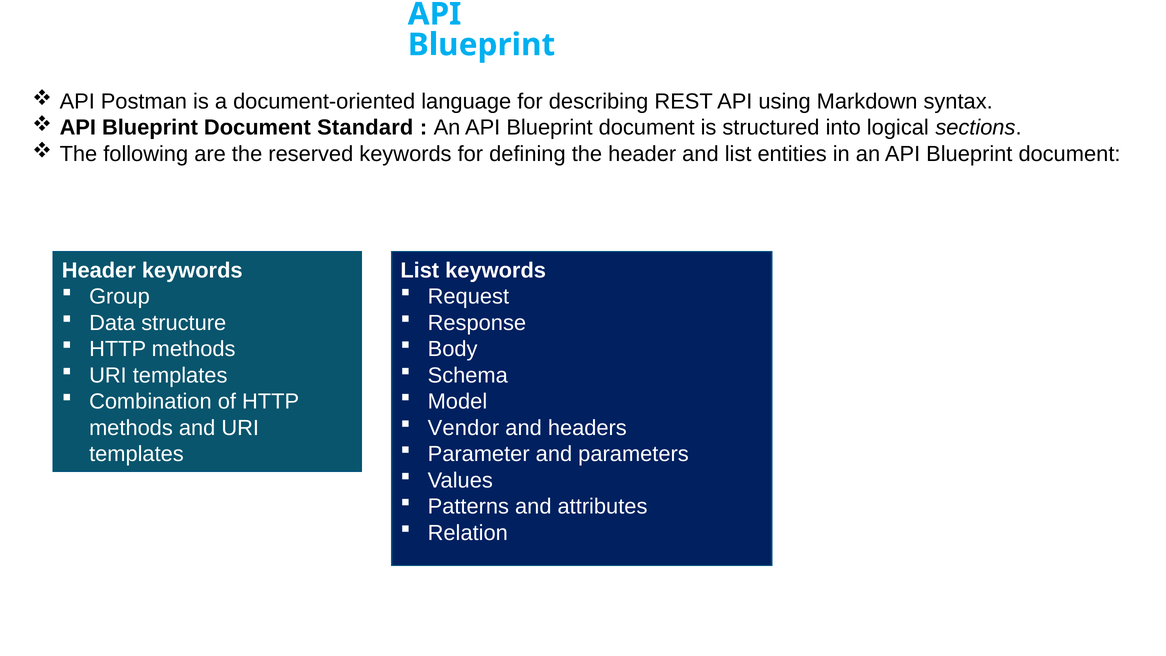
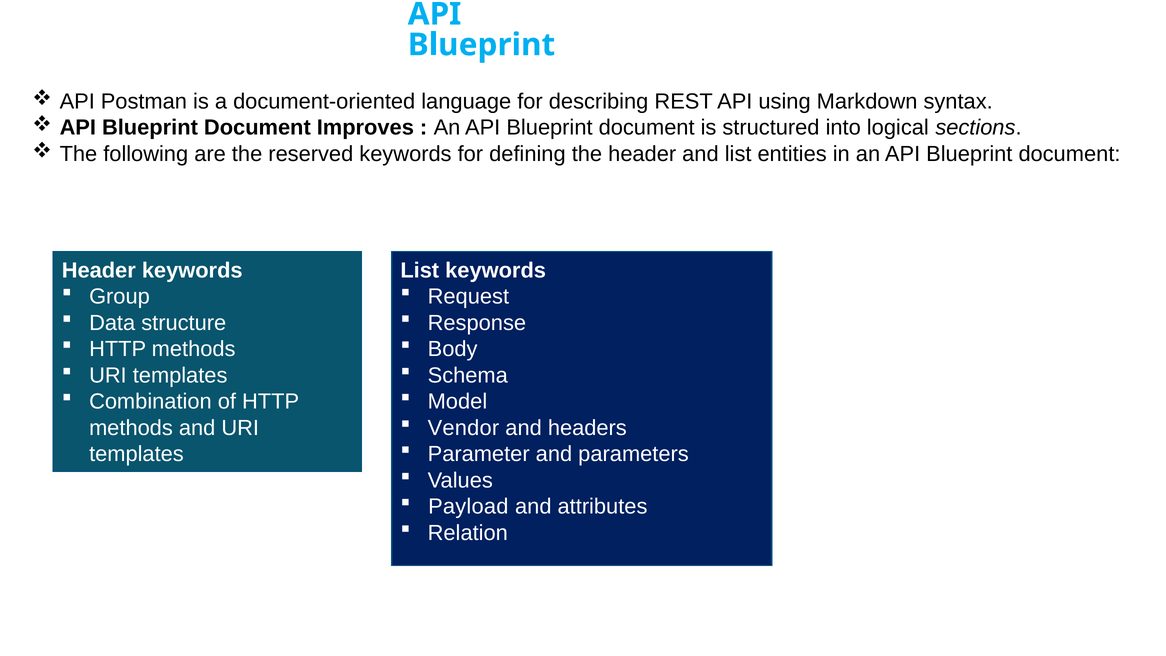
Standard: Standard -> Improves (365, 128)
Patterns: Patterns -> Payload (468, 507)
